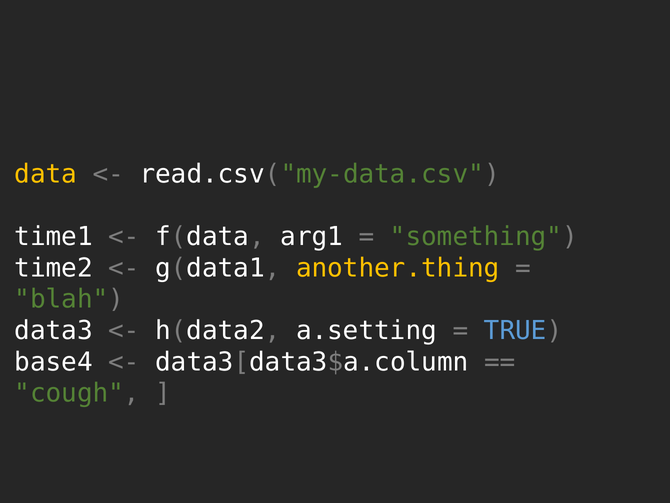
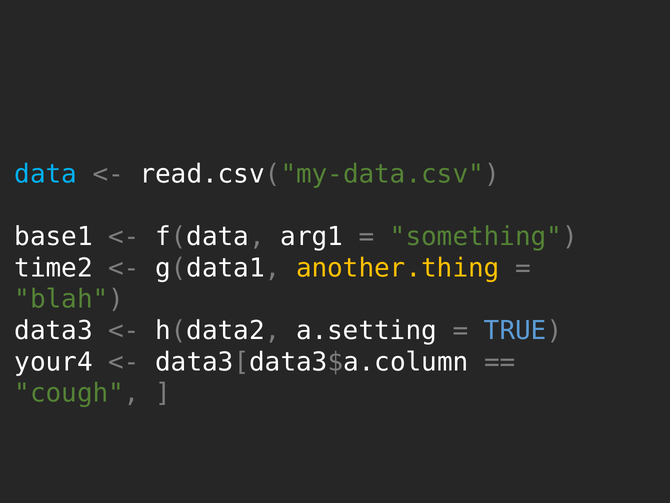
data colour: yellow -> light blue (46, 174)
time1: time1 -> base1 (54, 236)
base4: base4 -> your4 (54, 362)
